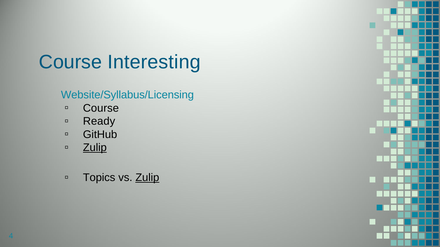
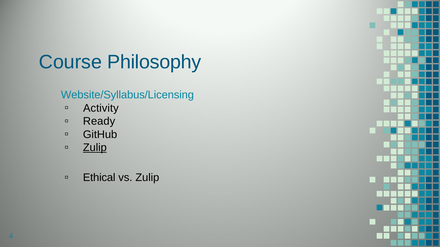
Interesting: Interesting -> Philosophy (154, 62)
Course: Course -> Activity (101, 108)
Topics: Topics -> Ethical (99, 178)
Zulip underline: present -> none (147, 178)
